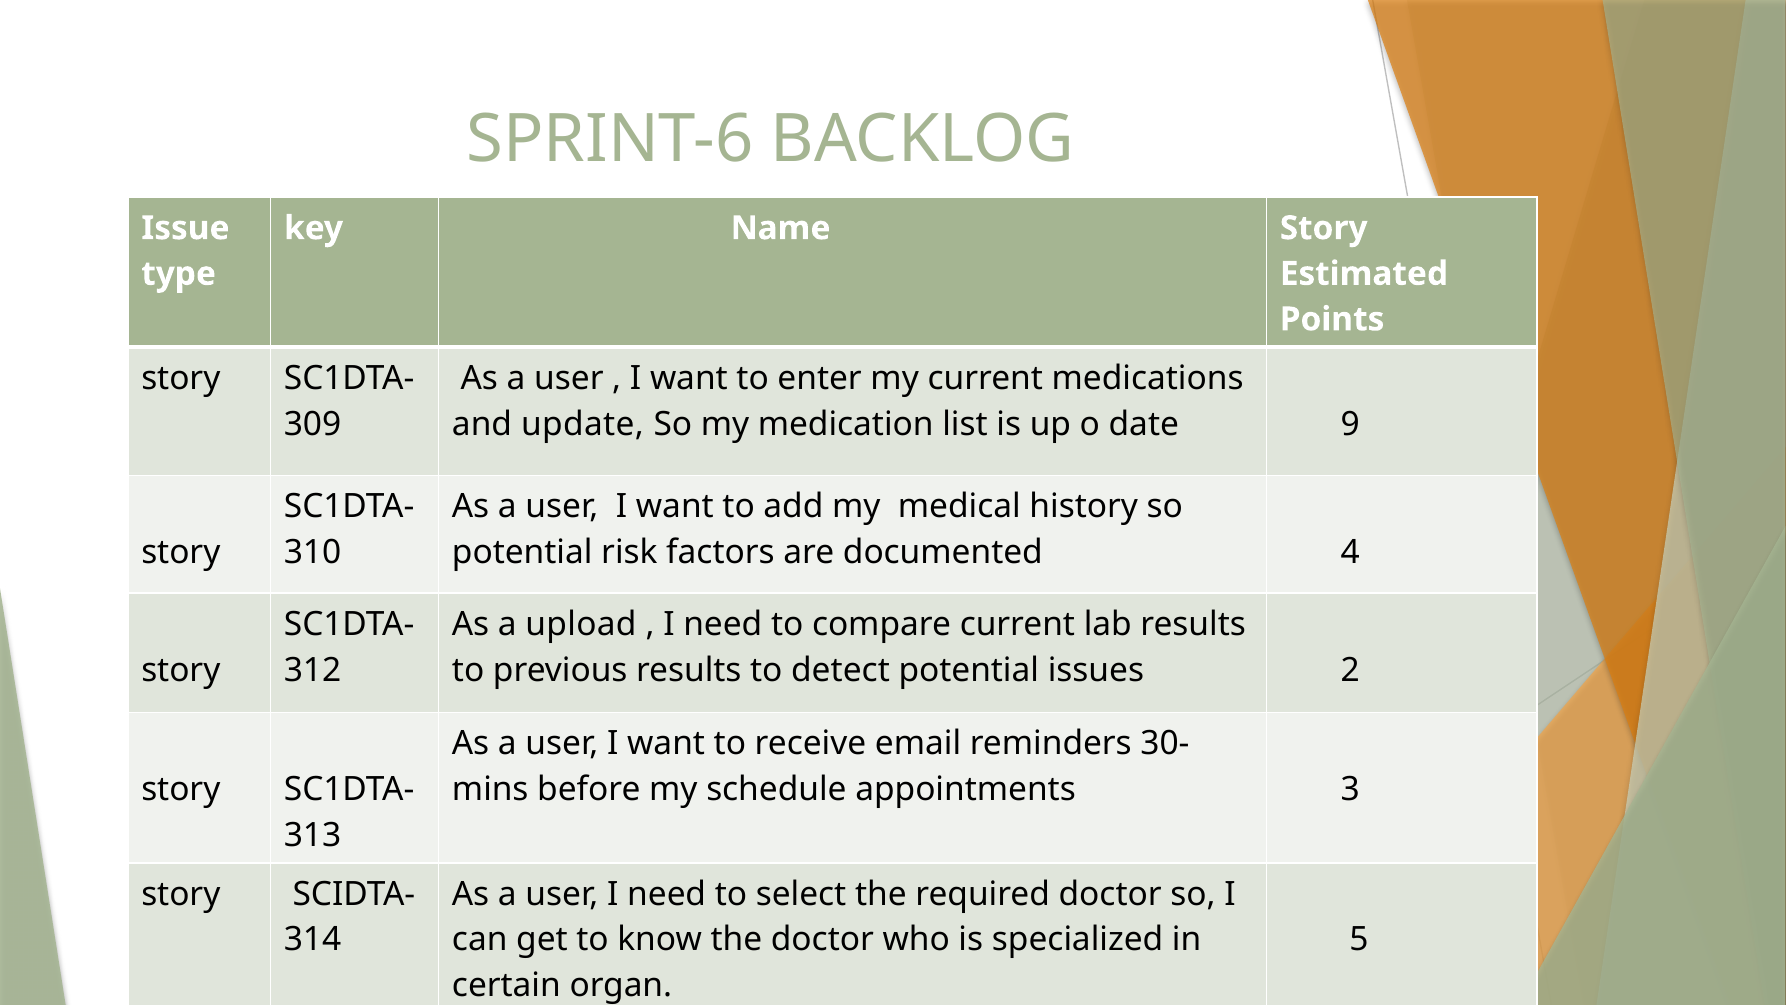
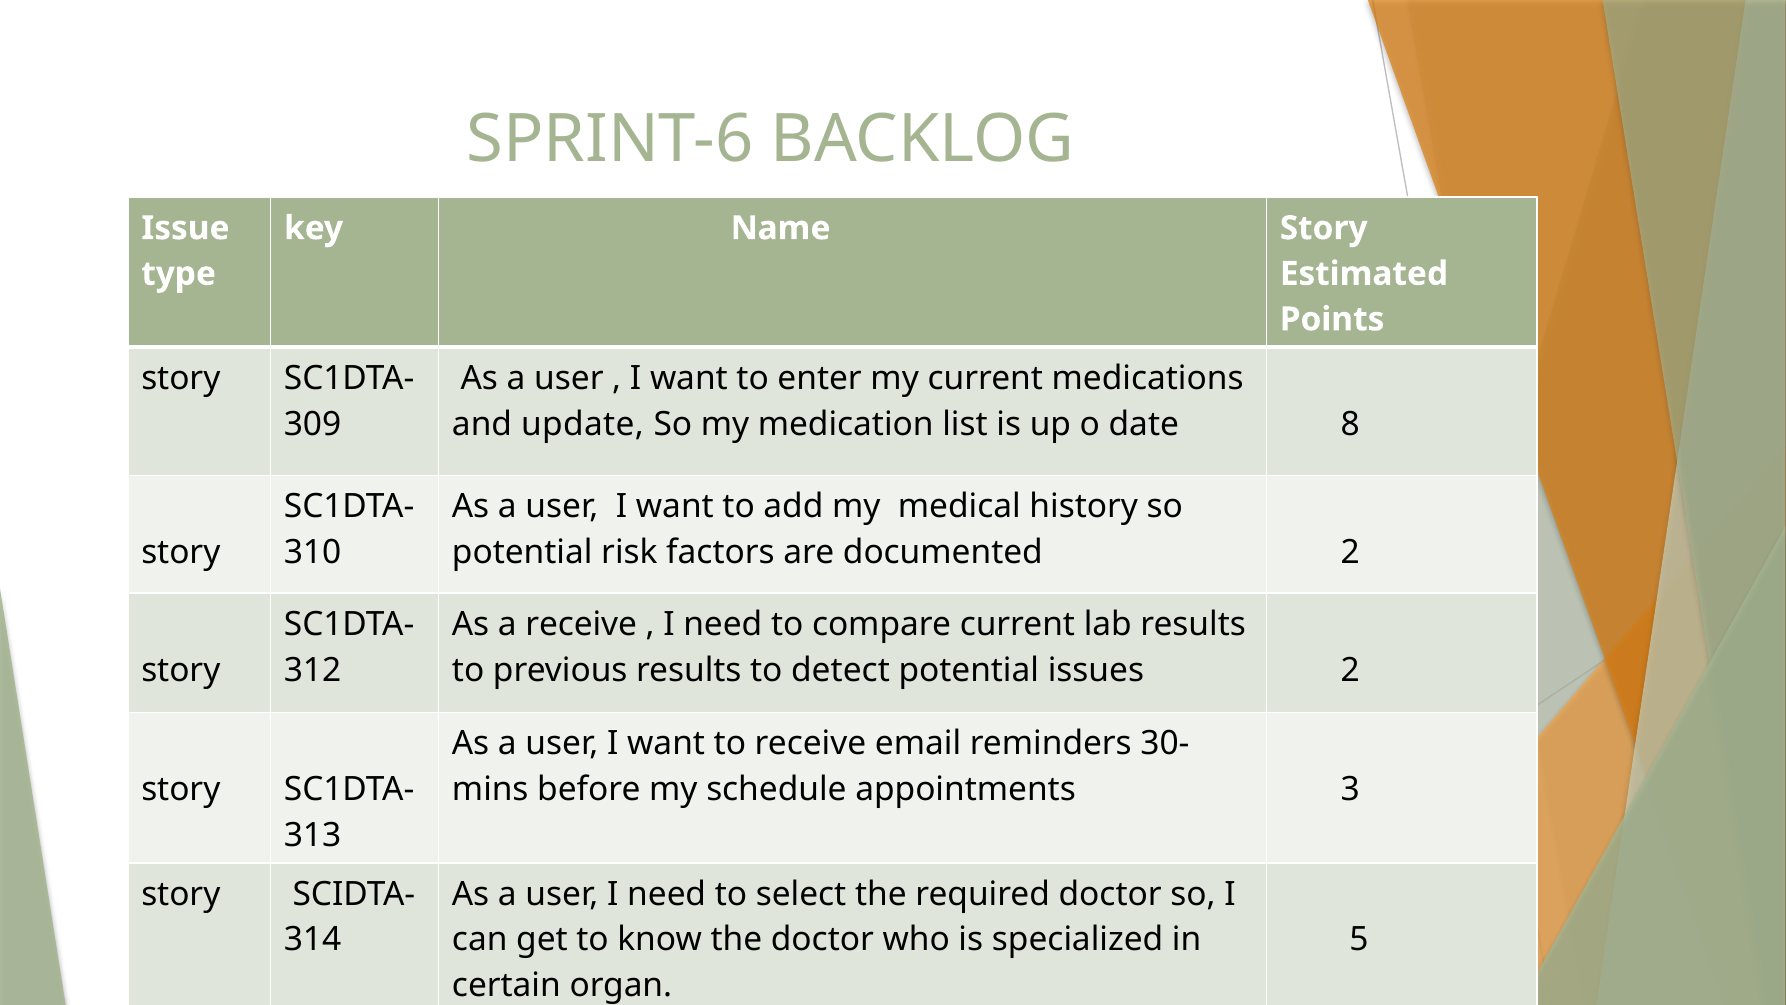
9: 9 -> 8 (1350, 424)
documented 4: 4 -> 2 (1350, 552)
a upload: upload -> receive (581, 624)
